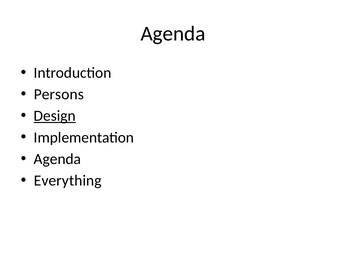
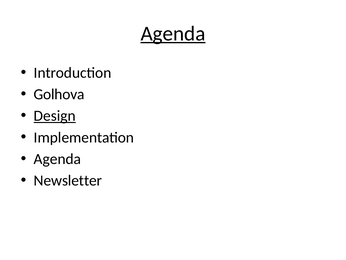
Agenda underline: none -> present (173, 33)
Persons: Persons -> Golhova (59, 94)
Everything: Everything -> Newsletter (68, 180)
